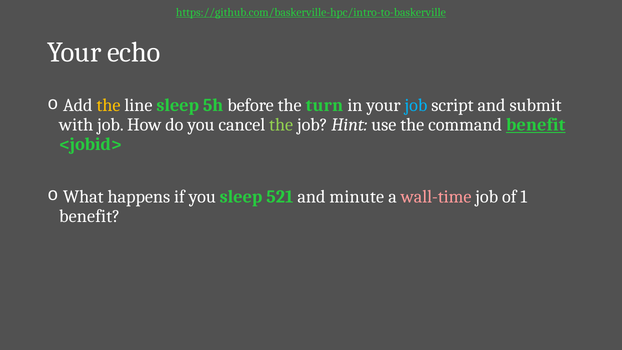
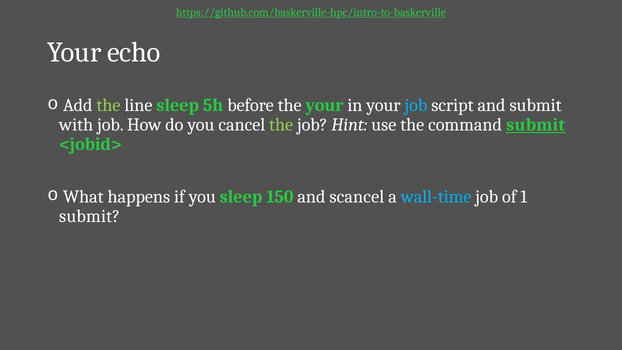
the colour: yellow -> light green (109, 105)
the turn: turn -> your (325, 105)
command benefit: benefit -> submit (536, 125)
521: 521 -> 150 (280, 197)
minute: minute -> scancel (357, 197)
wall-time colour: pink -> light blue (436, 197)
benefit: benefit -> submit (90, 216)
